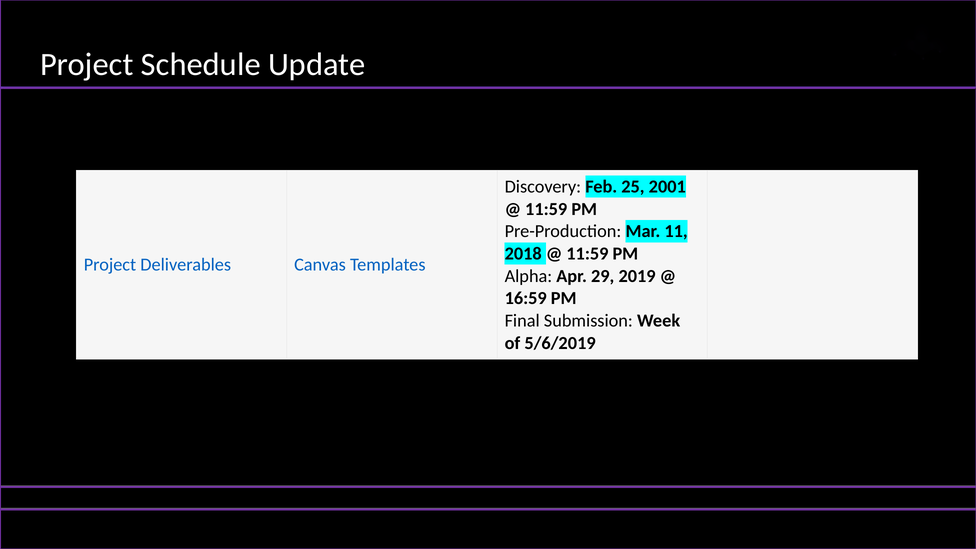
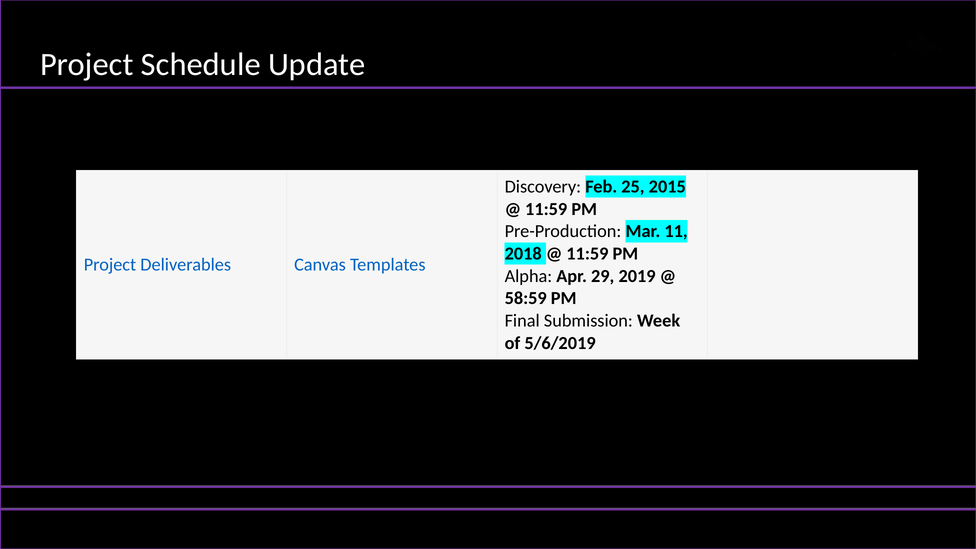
2001: 2001 -> 2015 (667, 187)
16:59: 16:59 -> 58:59 (526, 298)
